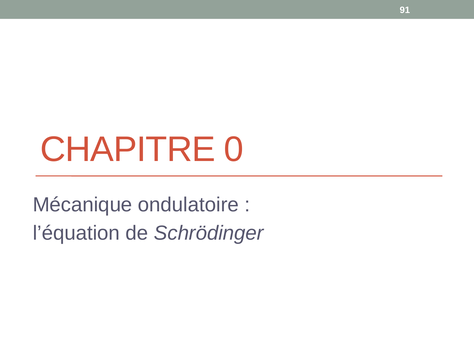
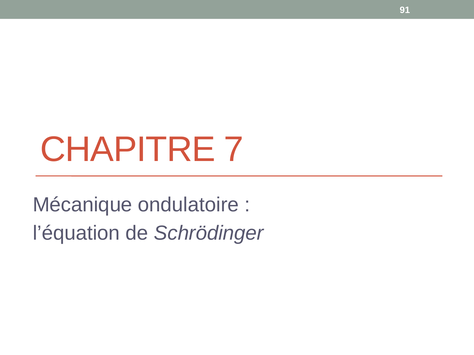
0: 0 -> 7 (234, 150)
